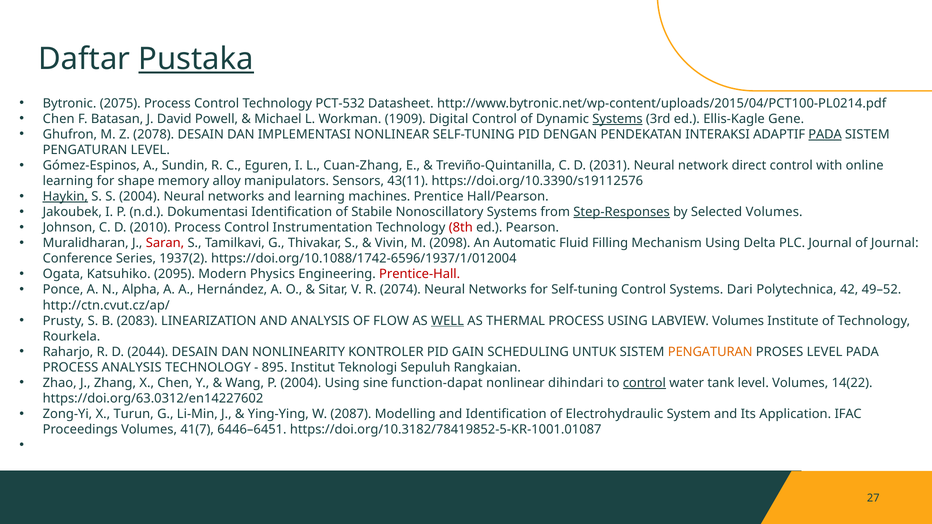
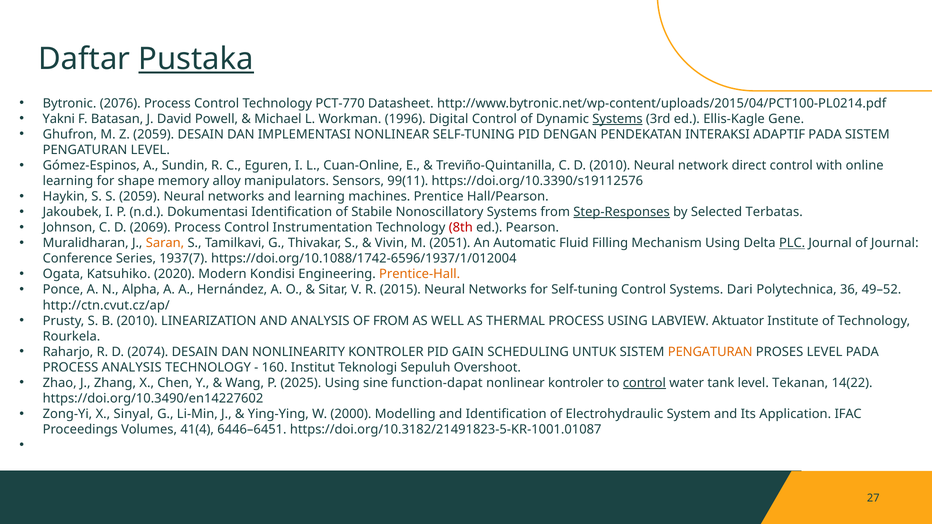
2075: 2075 -> 2076 (120, 103)
PCT-532: PCT-532 -> PCT-770 (340, 103)
Chen: Chen -> Yakni (59, 119)
1909: 1909 -> 1996 (405, 119)
Z 2078: 2078 -> 2059 (154, 134)
PADA underline: present -> none (825, 134)
Cuan-Zhang: Cuan-Zhang -> Cuan-Online (363, 166)
D 2031: 2031 -> 2010 (610, 166)
43(11: 43(11 -> 99(11 (408, 181)
Haykin underline: present -> none (65, 197)
S 2004: 2004 -> 2059 (140, 197)
Selected Volumes: Volumes -> Terbatas (774, 212)
2010: 2010 -> 2069 (150, 228)
Saran colour: red -> orange (165, 243)
2098: 2098 -> 2051 (450, 243)
PLC underline: none -> present (792, 243)
1937(2: 1937(2 -> 1937(7 (184, 259)
2095: 2095 -> 2020 (174, 274)
Physics: Physics -> Kondisi (272, 274)
Prentice-Hall colour: red -> orange (420, 274)
2074: 2074 -> 2015 (400, 290)
42: 42 -> 36 (849, 290)
B 2083: 2083 -> 2010 (137, 321)
OF FLOW: FLOW -> FROM (391, 321)
WELL underline: present -> none (448, 321)
LABVIEW Volumes: Volumes -> Aktuator (738, 321)
2044: 2044 -> 2074 (148, 352)
895: 895 -> 160 (275, 368)
Rangkaian: Rangkaian -> Overshoot (487, 368)
P 2004: 2004 -> 2025 (301, 383)
nonlinear dihindari: dihindari -> kontroler (576, 383)
level Volumes: Volumes -> Tekanan (800, 383)
https://doi.org/63.0312/en14227602: https://doi.org/63.0312/en14227602 -> https://doi.org/10.3490/en14227602 (153, 399)
Turun: Turun -> Sinyal (134, 414)
2087: 2087 -> 2000 (351, 414)
41(7: 41(7 -> 41(4 (197, 430)
https://doi.org/10.3182/78419852-5-KR-1001.01087: https://doi.org/10.3182/78419852-5-KR-1001.01087 -> https://doi.org/10.3182/21491823-5-KR-1001.01087 (446, 430)
